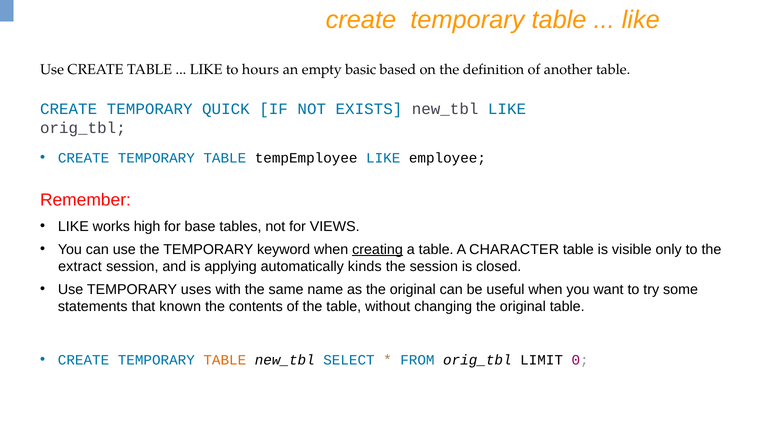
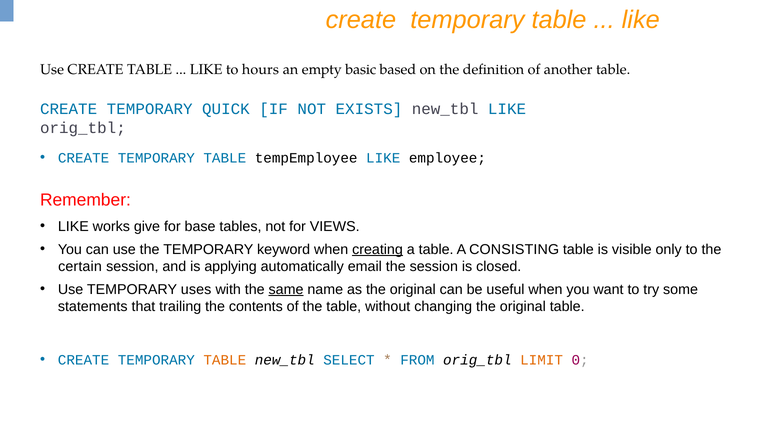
high: high -> give (147, 227)
CHARACTER: CHARACTER -> CONSISTING (514, 249)
extract: extract -> certain (80, 267)
kinds: kinds -> email (365, 267)
same underline: none -> present (286, 289)
known: known -> trailing (180, 306)
LIMIT colour: black -> orange (542, 360)
